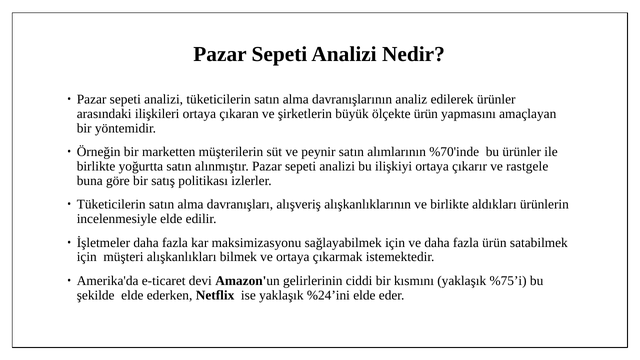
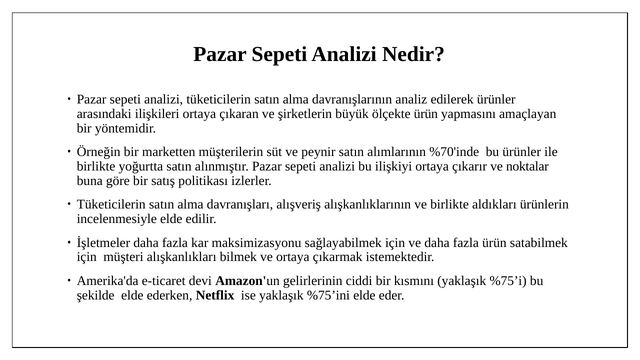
rastgele: rastgele -> noktalar (527, 166)
%24’ini: %24’ini -> %75’ini (328, 295)
